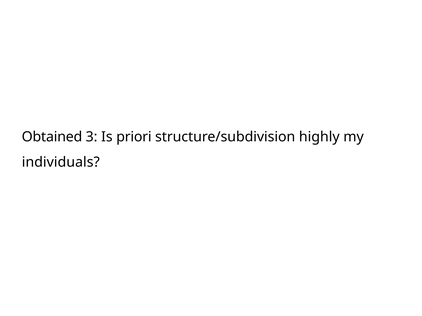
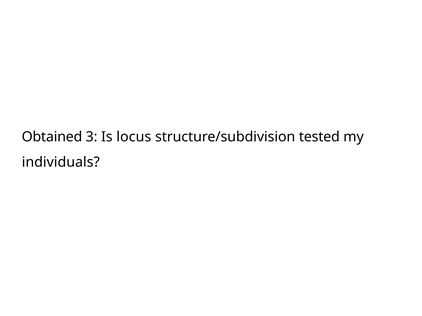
priori: priori -> locus (134, 137)
highly: highly -> tested (319, 137)
